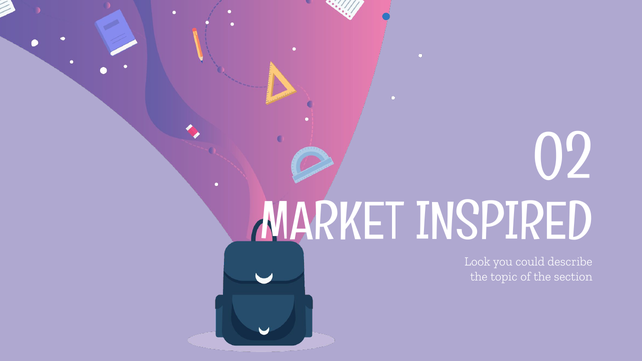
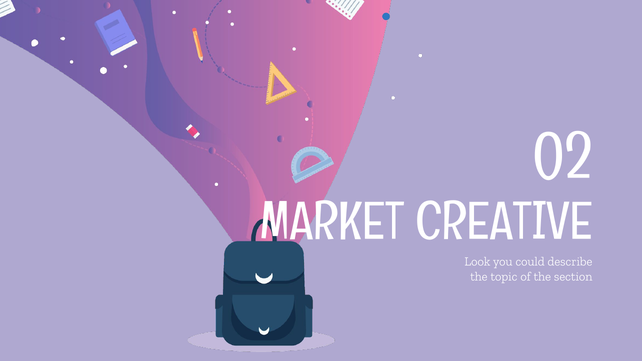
INSPIRED: INSPIRED -> CREATIVE (504, 222)
